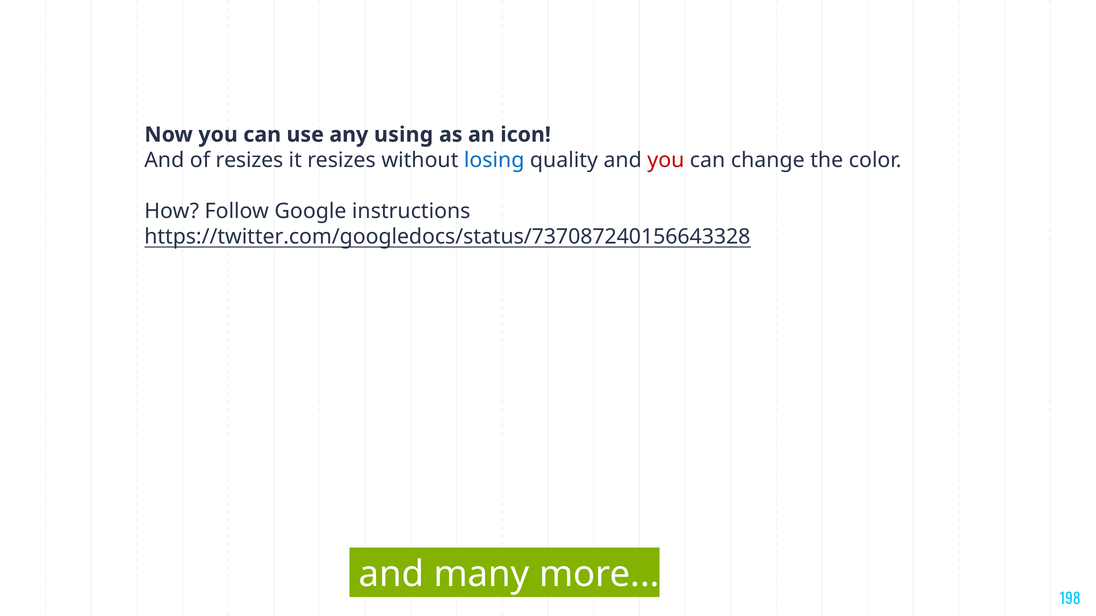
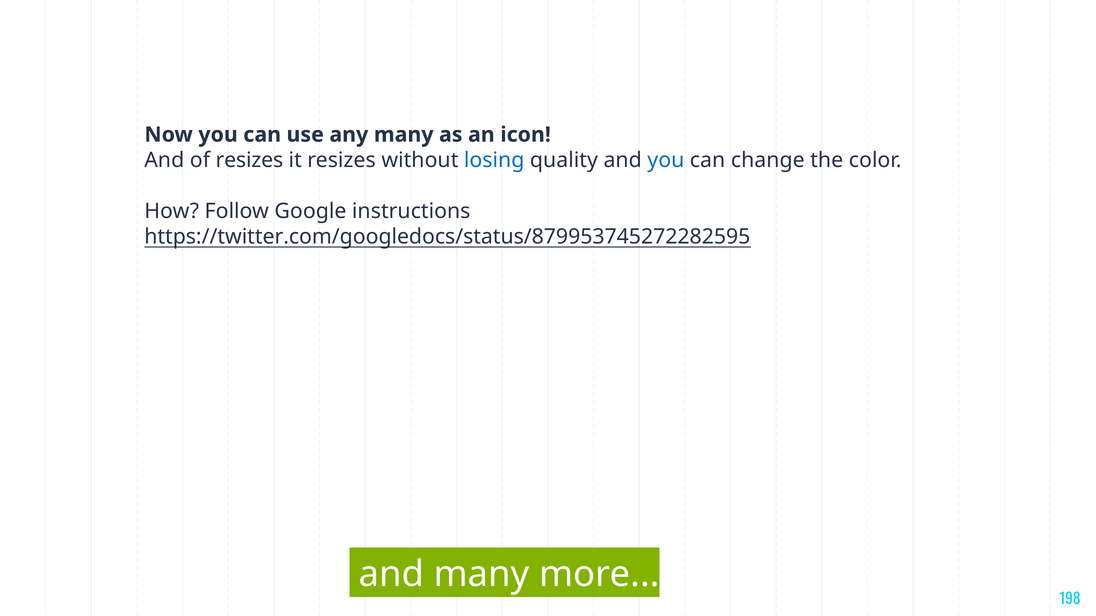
any using: using -> many (404, 135)
you colour: red -> blue (666, 160)
https://twitter.com/googledocs/status/737087240156643328: https://twitter.com/googledocs/status/737087240156643328 -> https://twitter.com/googledocs/status/879953745272282595 (447, 237)
